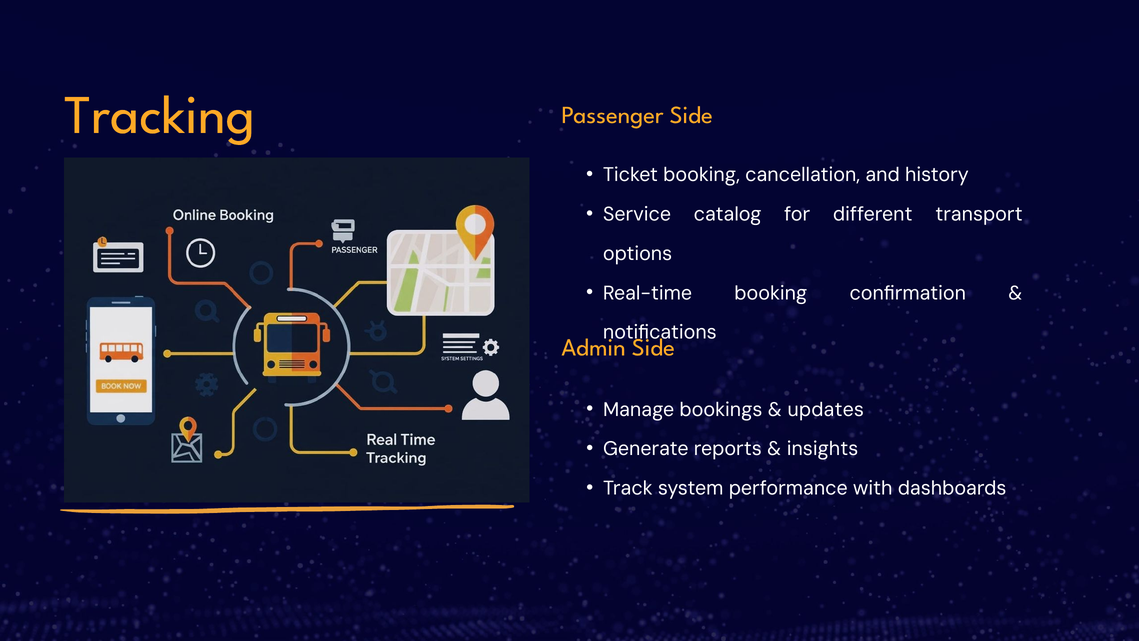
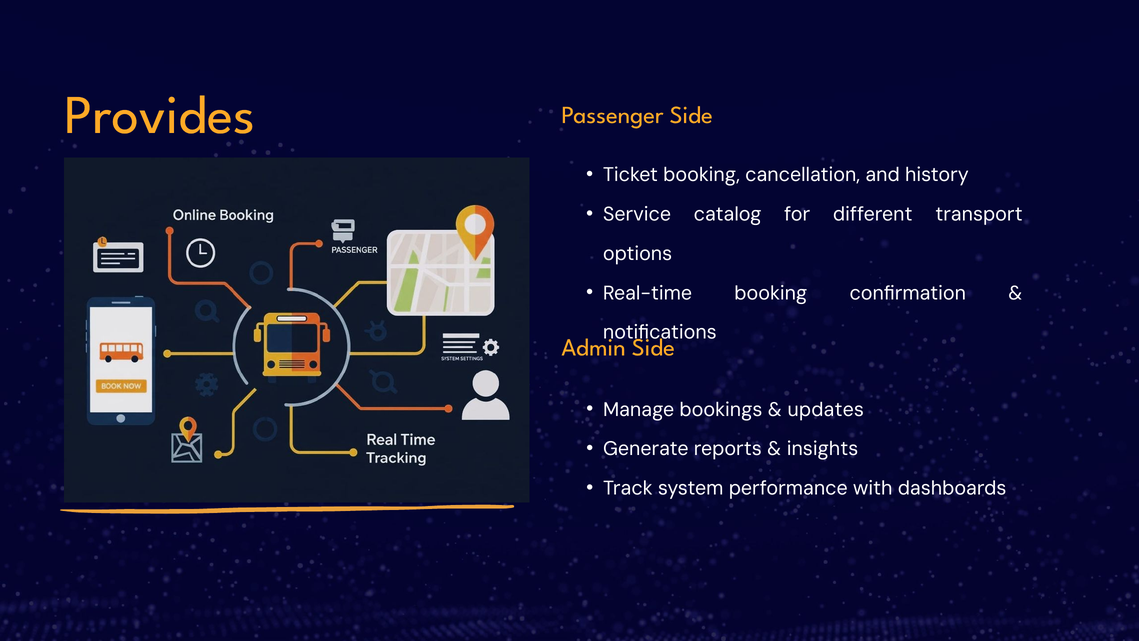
Tracking: Tracking -> Provides (160, 115)
